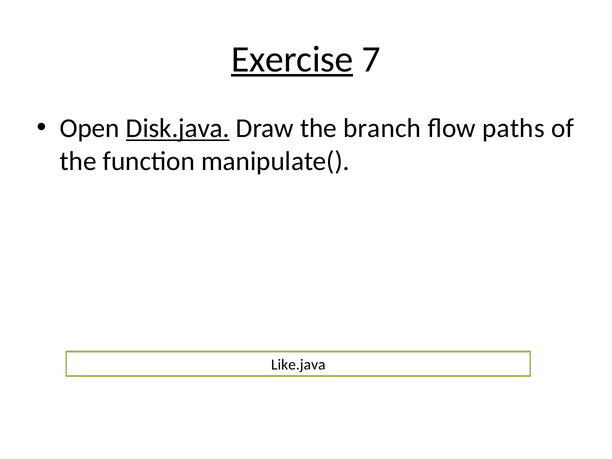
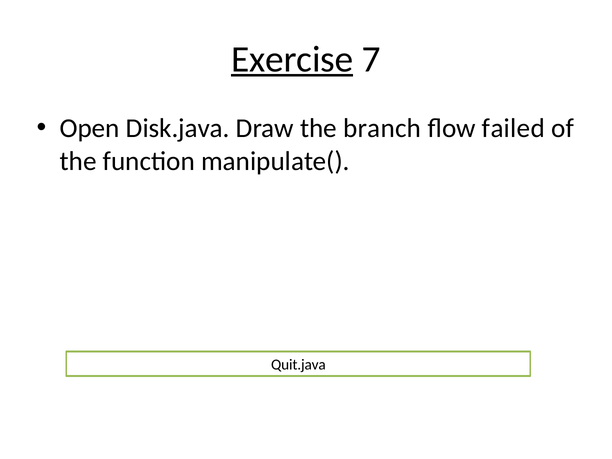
Disk.java underline: present -> none (178, 128)
paths: paths -> failed (513, 128)
Like.java: Like.java -> Quit.java (298, 365)
